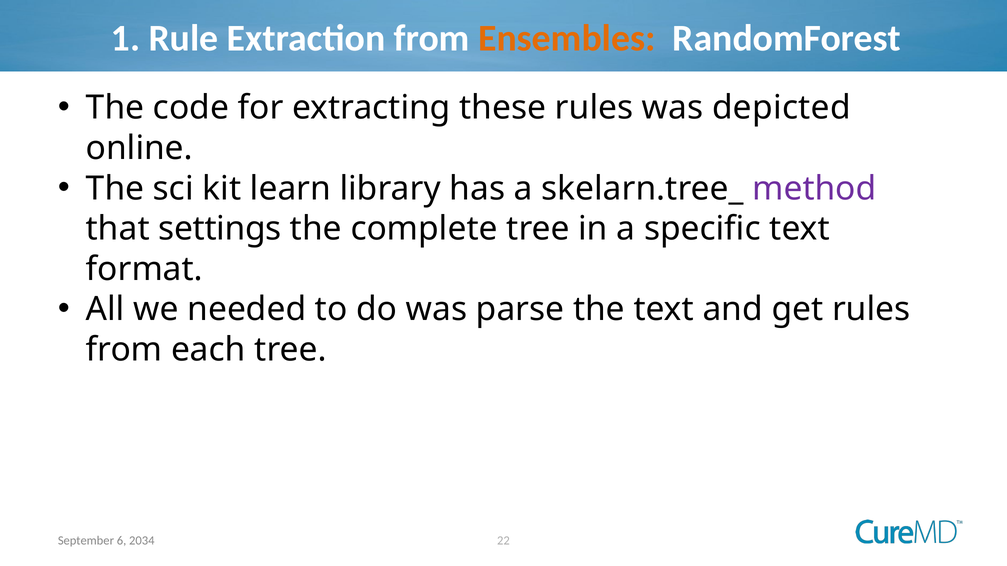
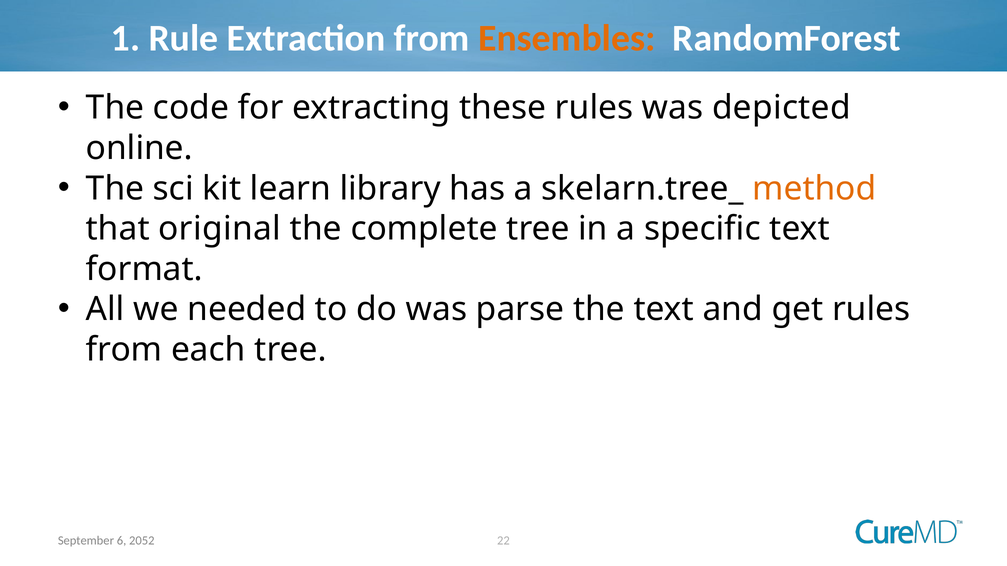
method colour: purple -> orange (814, 189)
settings: settings -> original (220, 229)
2034: 2034 -> 2052 (142, 541)
